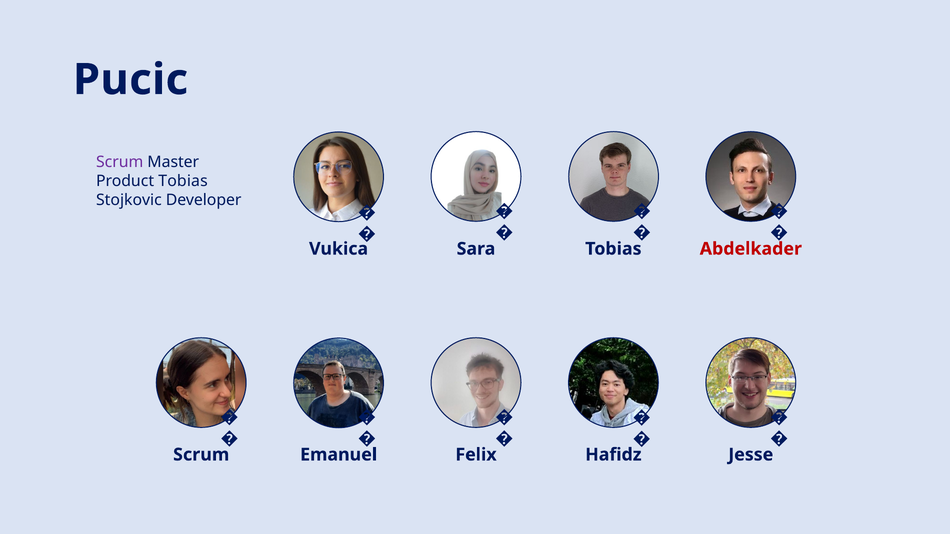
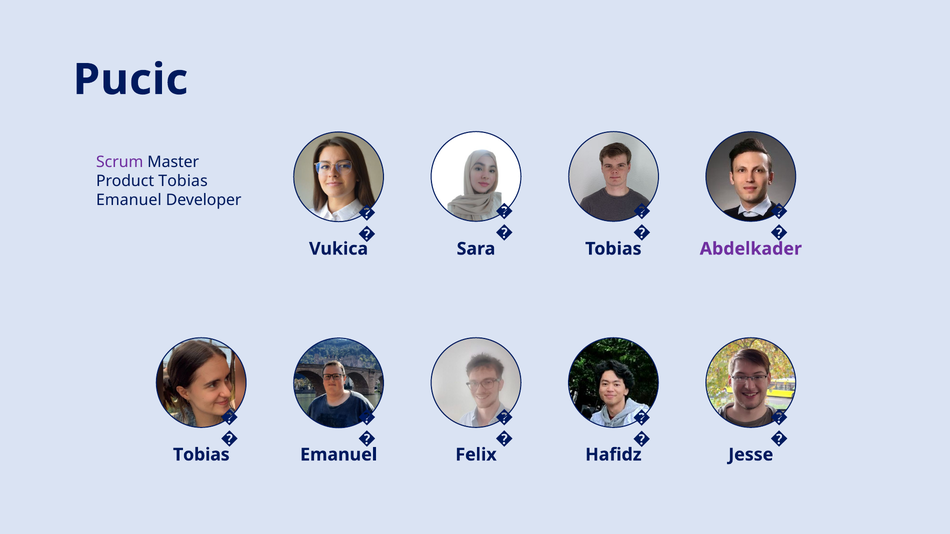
Stojkovic: Stojkovic -> Emanuel (129, 200)
Abdelkader colour: red -> purple (751, 249)
Scrum: Scrum -> Tobias (201, 455)
